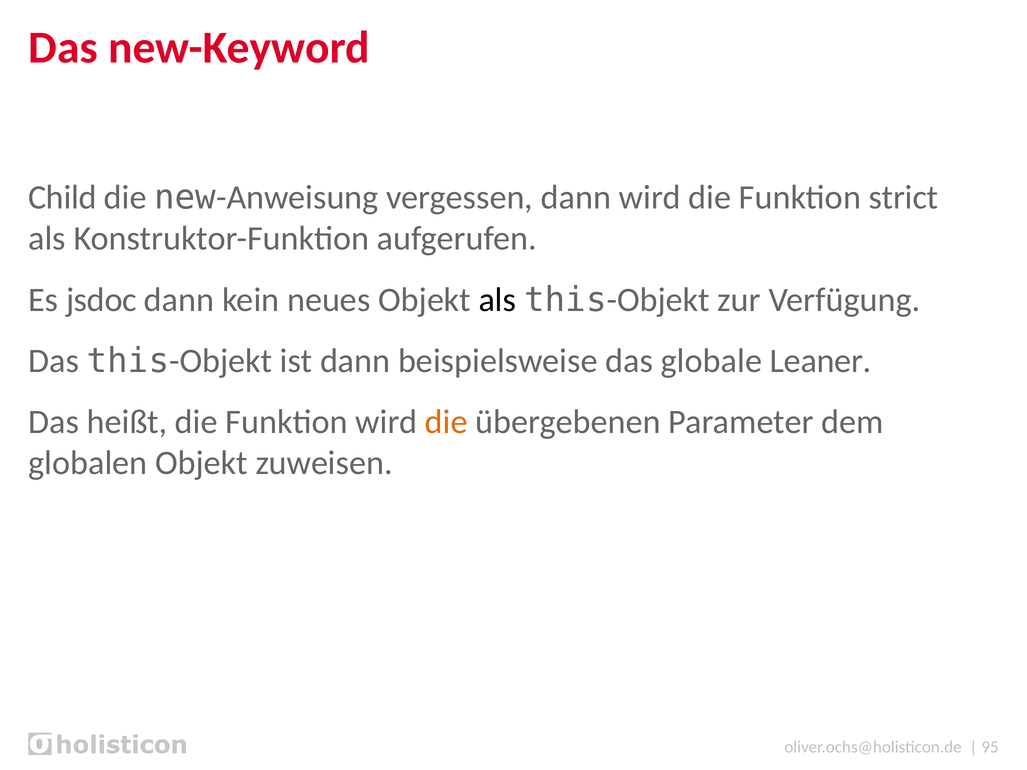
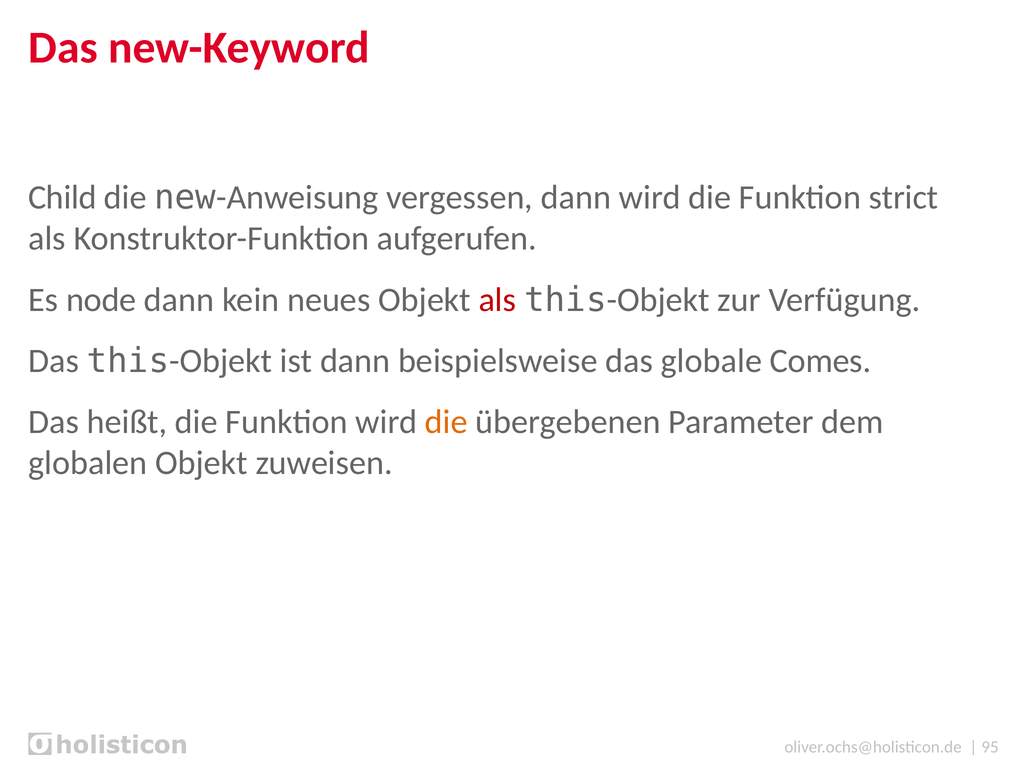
jsdoc: jsdoc -> node (101, 300)
als colour: black -> red (497, 300)
Leaner: Leaner -> Comes (820, 361)
